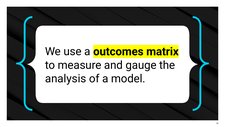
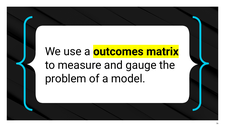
analysis: analysis -> problem (66, 78)
